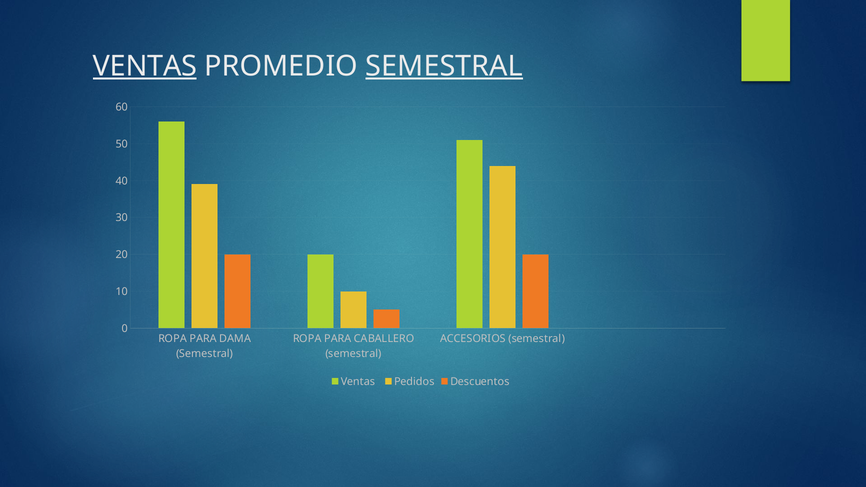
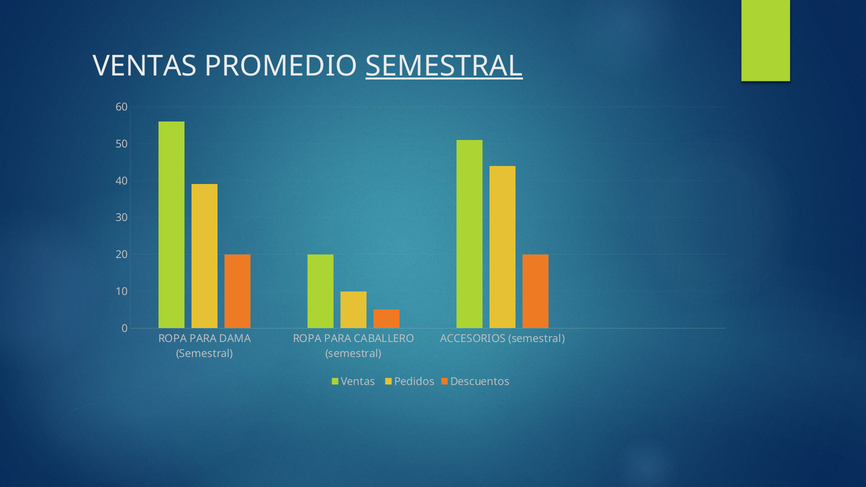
VENTAS underline: present -> none (145, 66)
